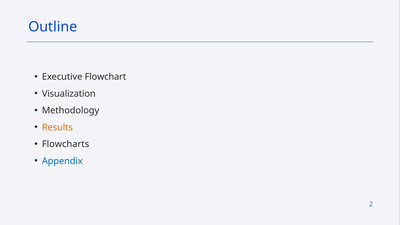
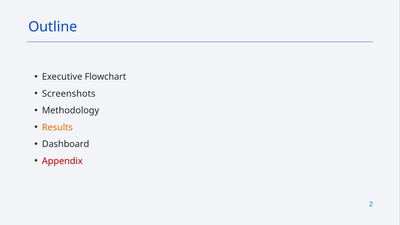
Visualization: Visualization -> Screenshots (69, 94)
Flowcharts: Flowcharts -> Dashboard (66, 144)
Appendix colour: blue -> red (62, 161)
